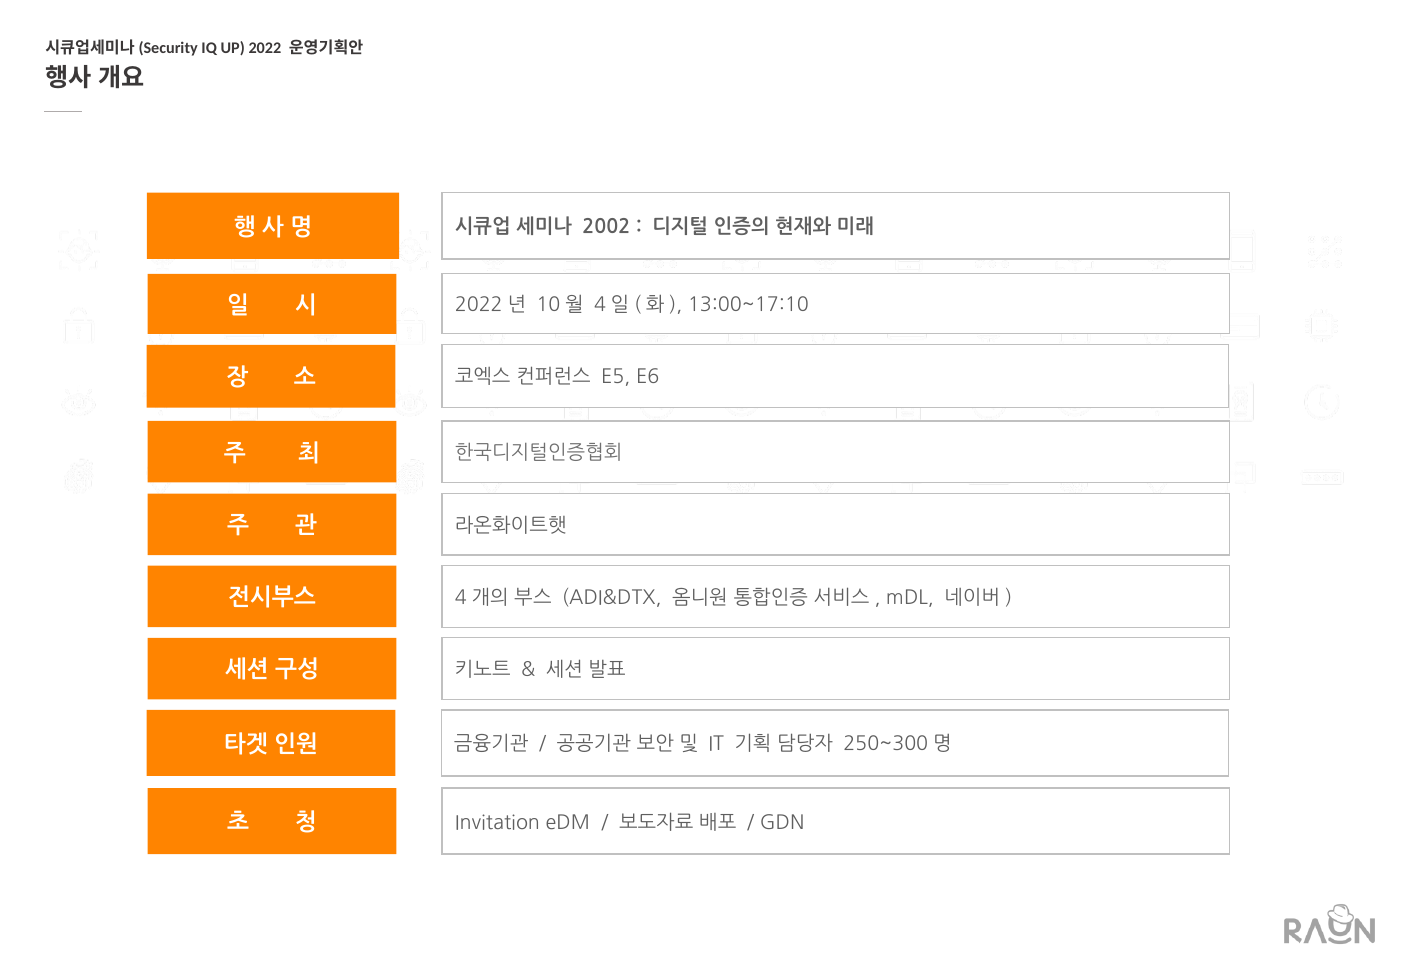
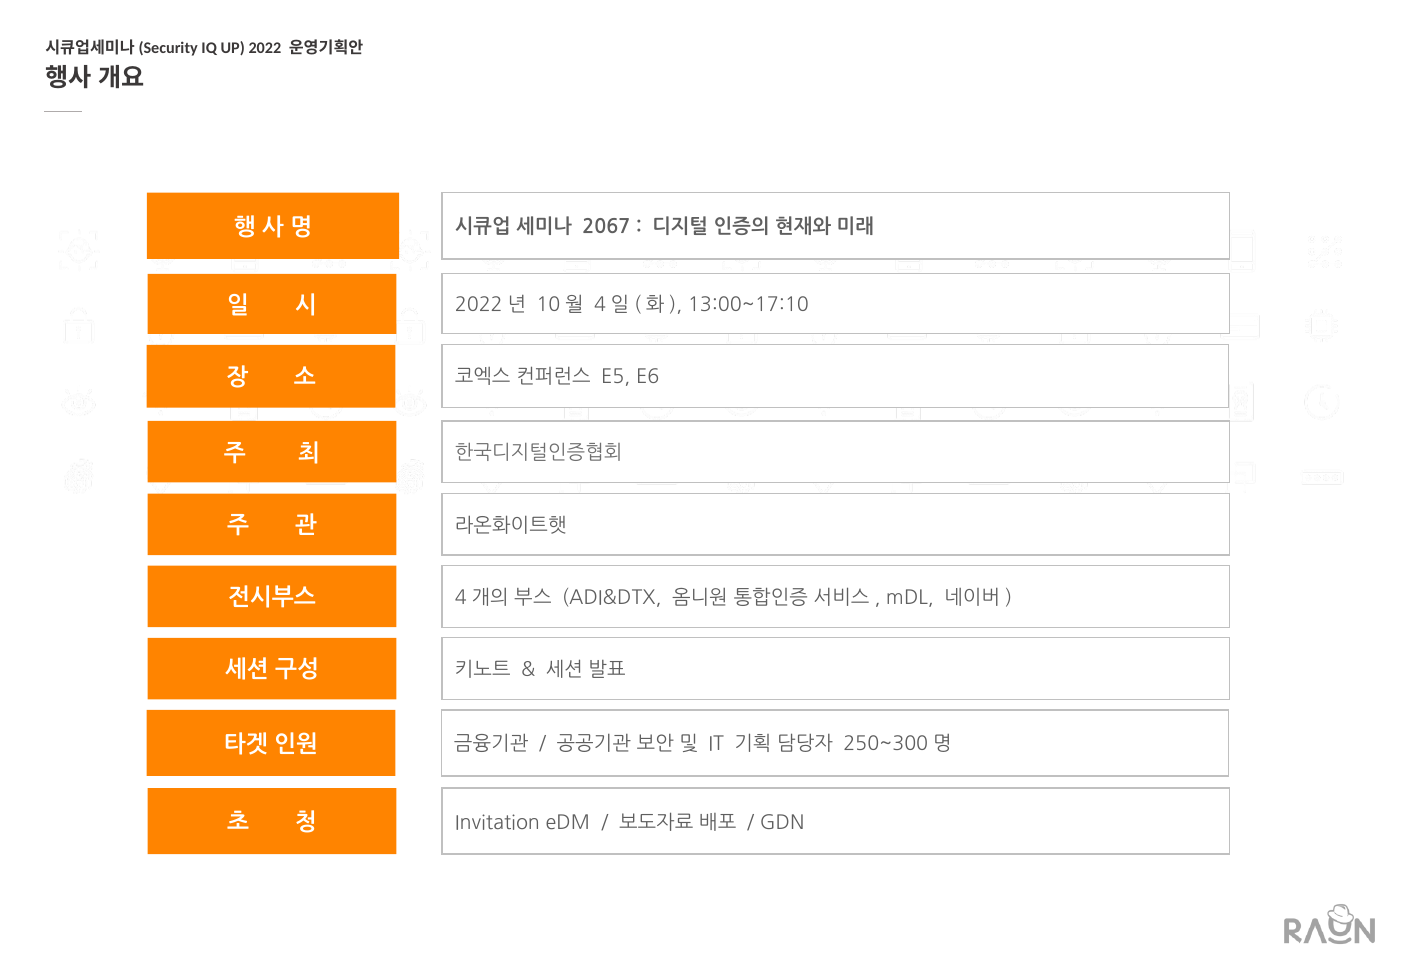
2002: 2002 -> 2067 (606, 227)
